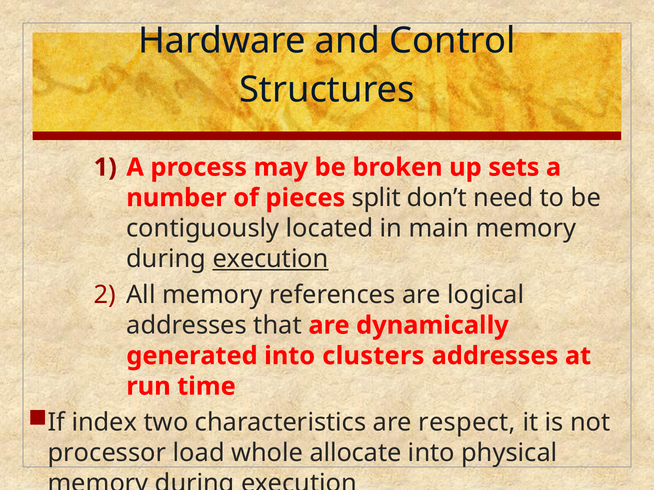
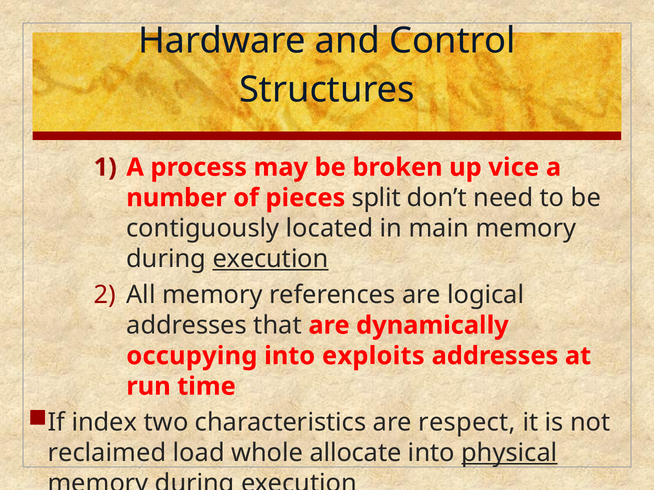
sets: sets -> vice (514, 168)
generated: generated -> occupying (192, 356)
clusters: clusters -> exploits (373, 356)
processor: processor -> reclaimed (107, 453)
physical underline: none -> present (509, 453)
